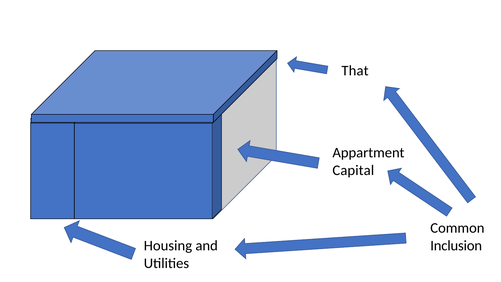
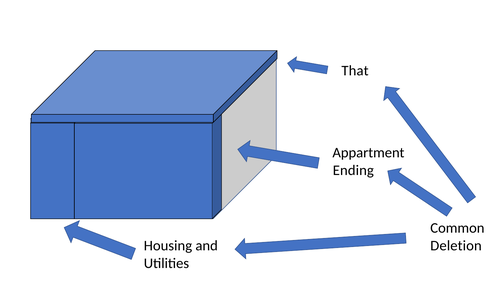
Capital: Capital -> Ending (353, 170)
Inclusion: Inclusion -> Deletion (456, 245)
